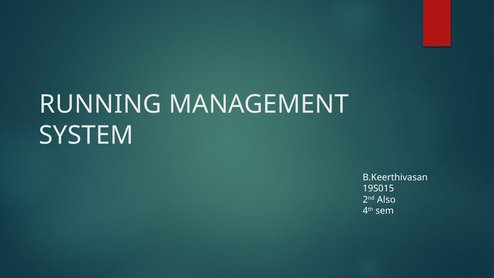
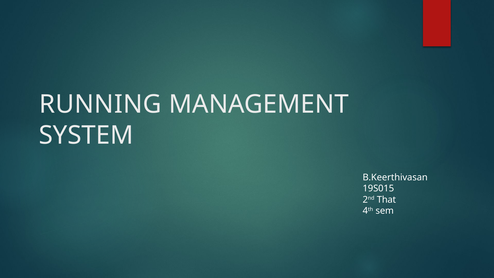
Also: Also -> That (386, 200)
